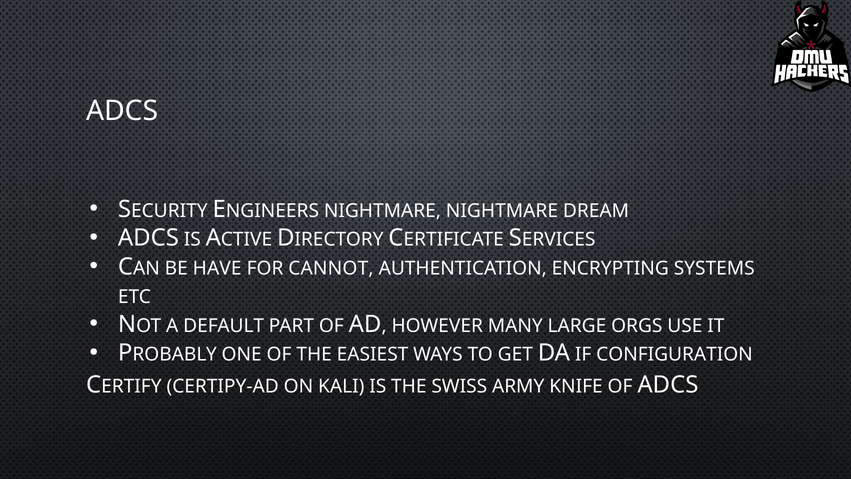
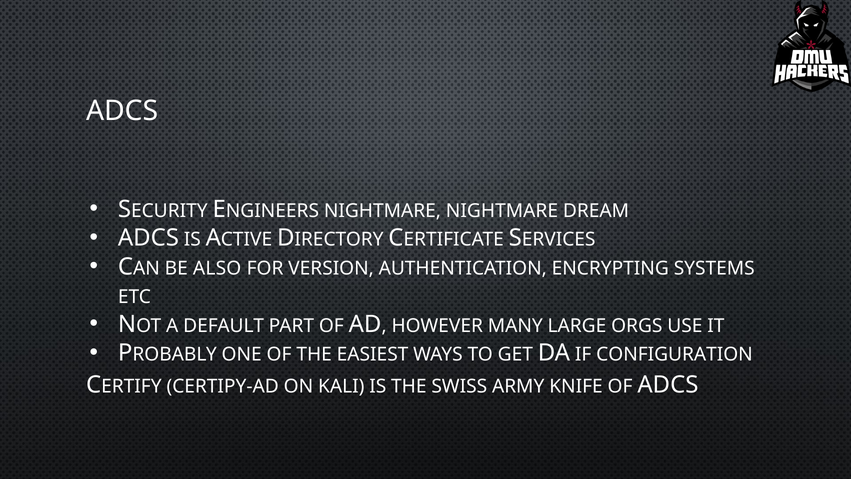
HAVE: HAVE -> ALSO (217, 268)
CANNOT: CANNOT -> VERSION (331, 268)
